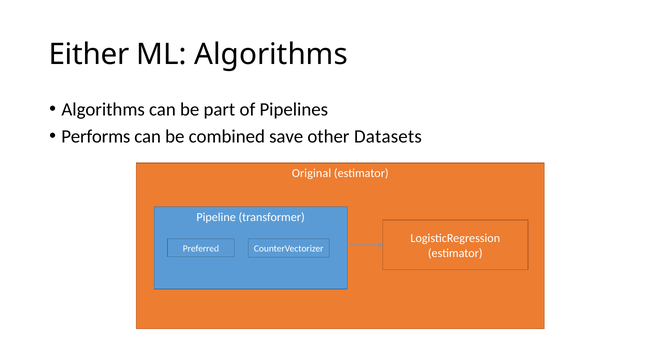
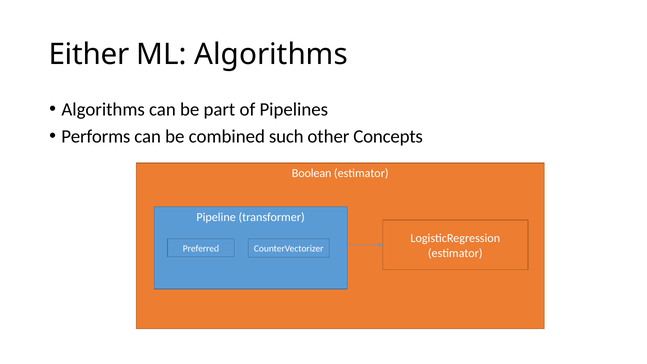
save: save -> such (286, 136)
Datasets: Datasets -> Concepts (388, 136)
Original: Original -> Boolean (312, 173)
